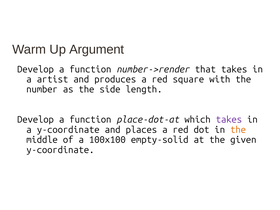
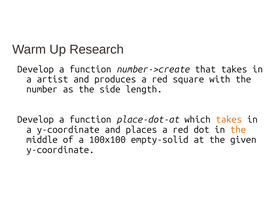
Argument: Argument -> Research (97, 50)
number->render: number->render -> number->create (153, 69)
takes colour: purple -> orange (229, 120)
